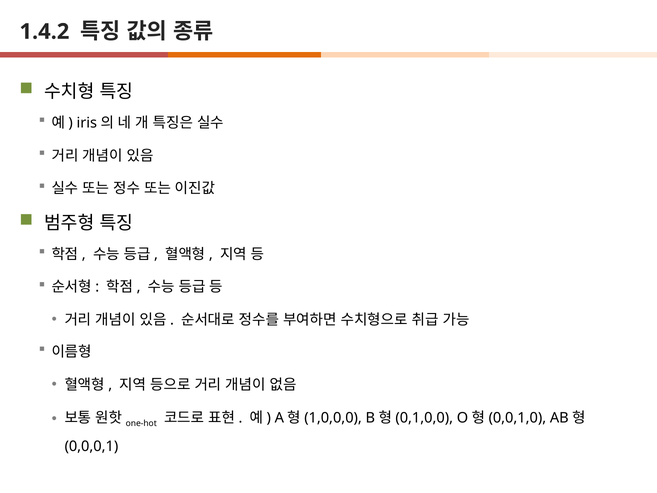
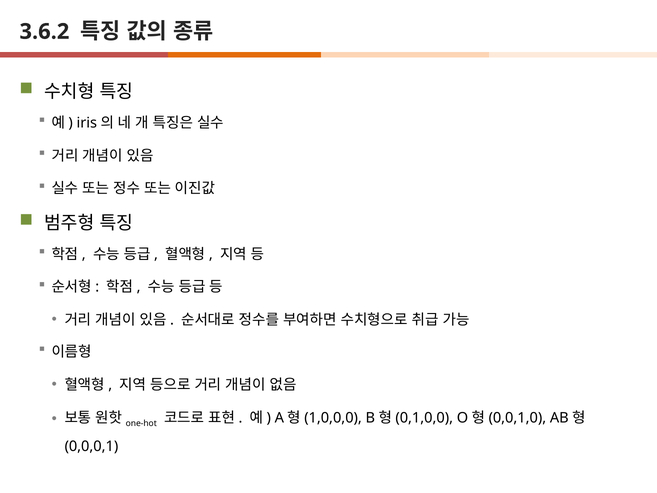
1.4.2: 1.4.2 -> 3.6.2 (44, 32)
